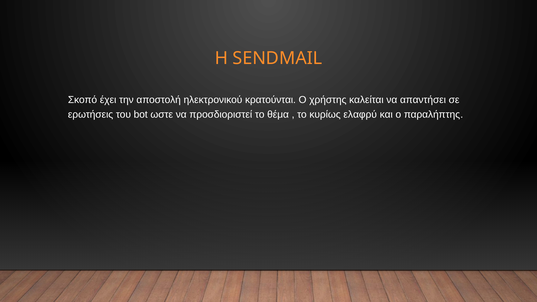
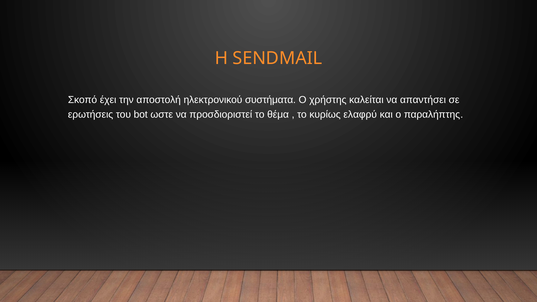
κρατούνται: κρατούνται -> συστήματα (270, 100)
